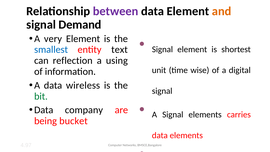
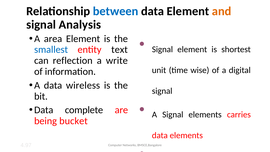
between colour: purple -> blue (116, 11)
Demand: Demand -> Analysis (80, 25)
very: very -> area (53, 39)
using: using -> write (117, 61)
bit colour: green -> black (41, 96)
company: company -> complete (84, 110)
